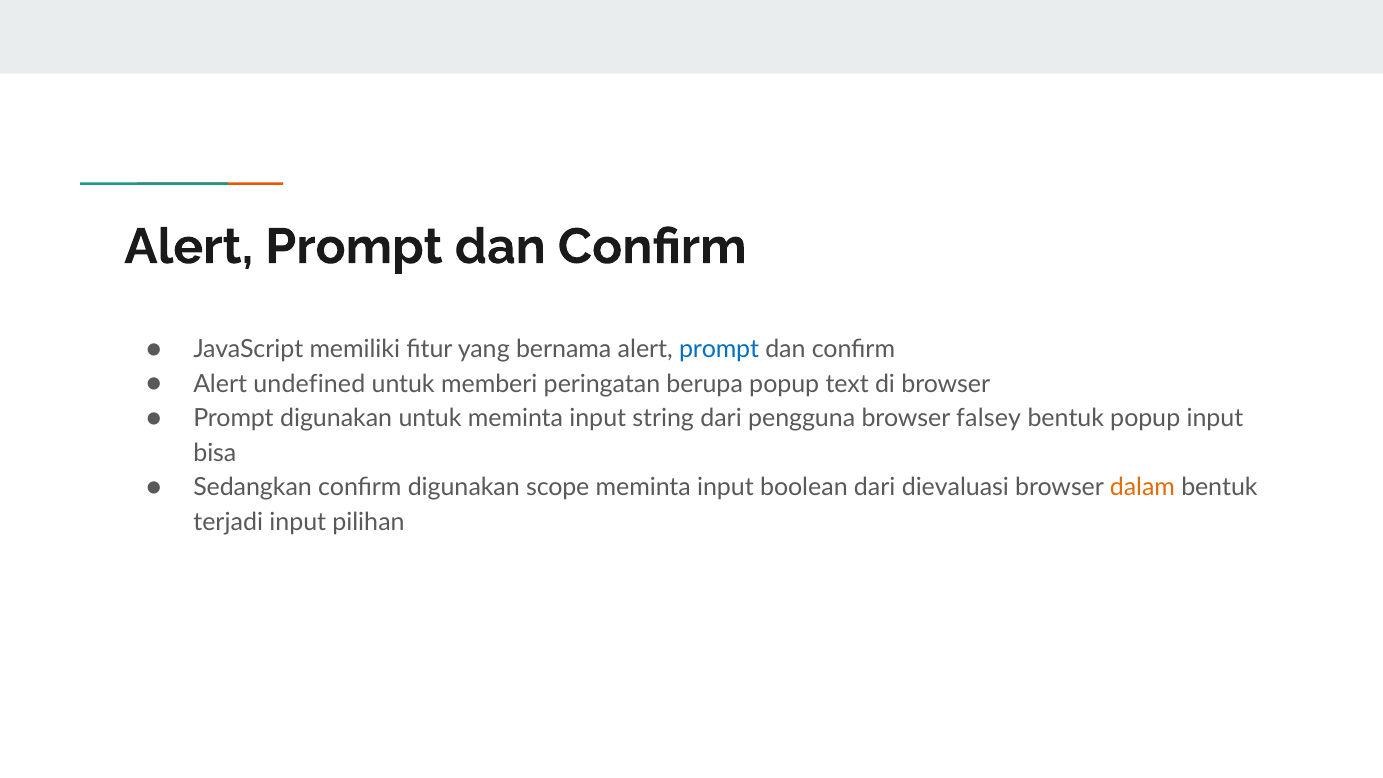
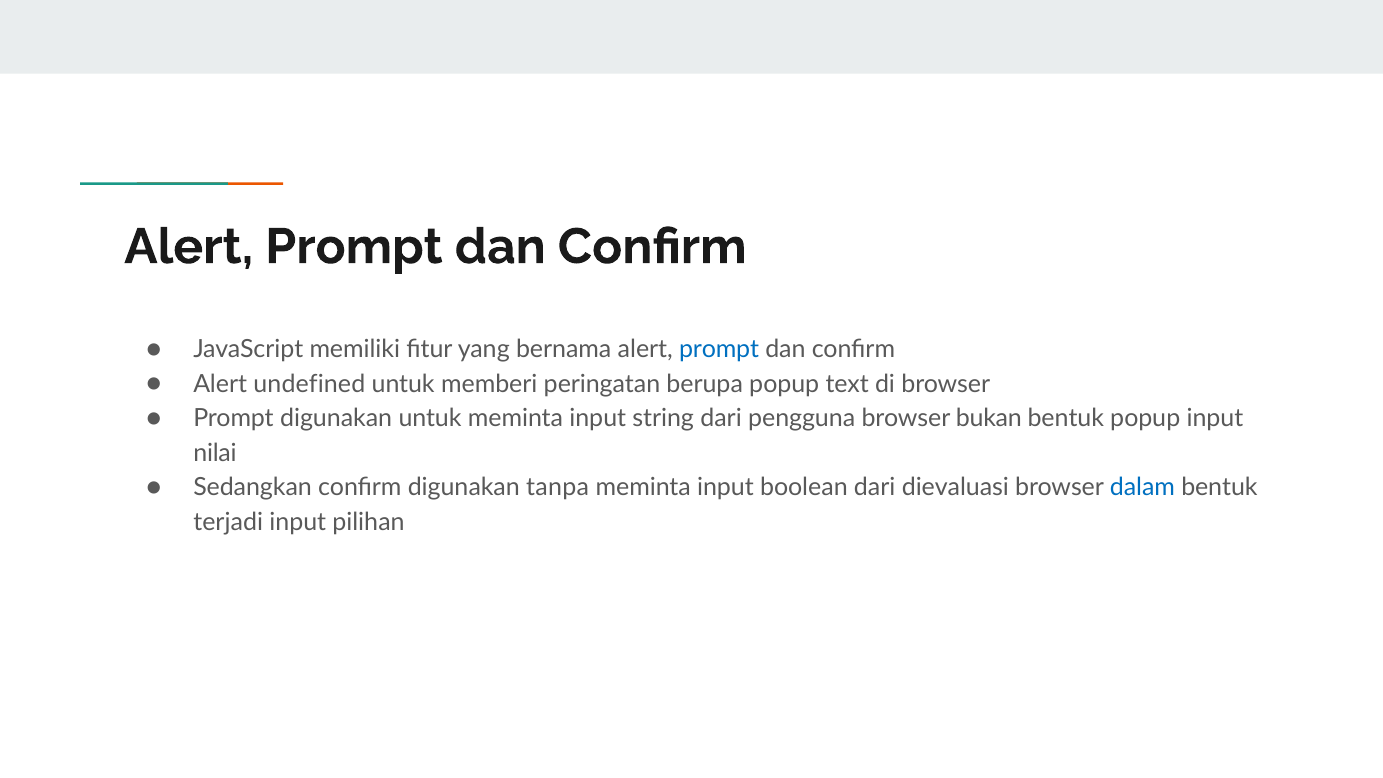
falsey: falsey -> bukan (989, 418)
bisa: bisa -> nilai (215, 453)
scope: scope -> tanpa (558, 487)
dalam colour: orange -> blue (1142, 487)
